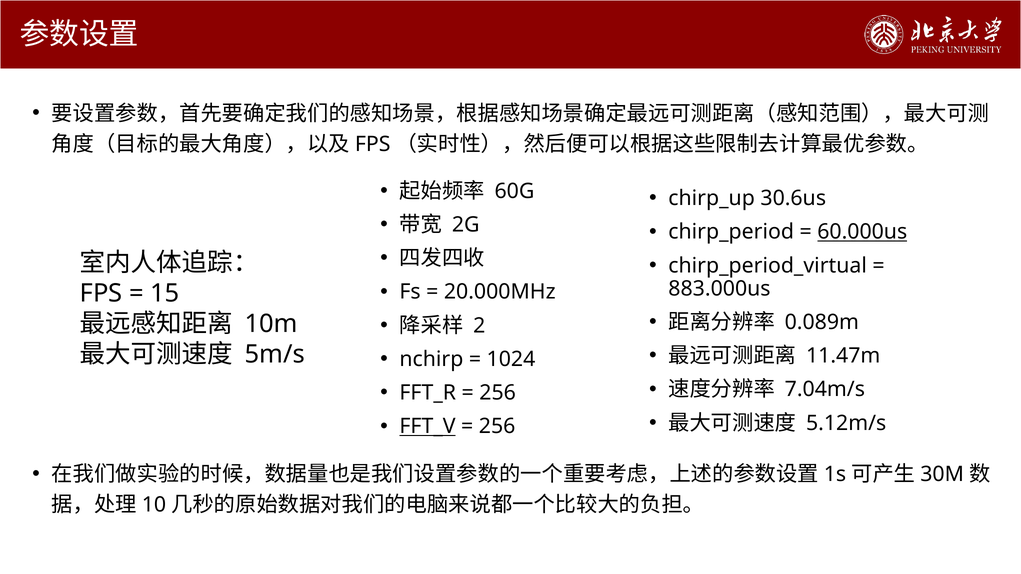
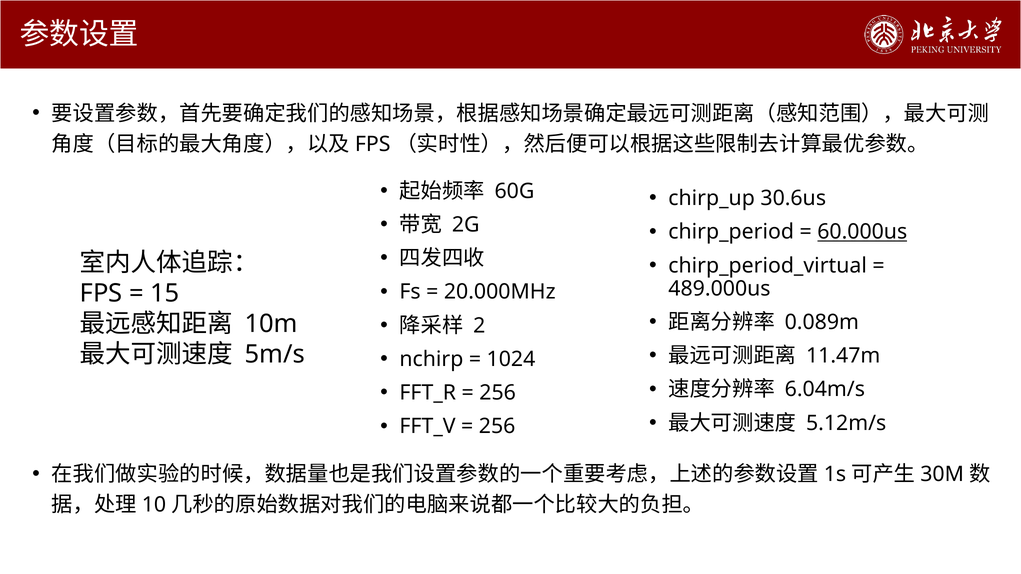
883.000us: 883.000us -> 489.000us (719, 289)
7.04m/s: 7.04m/s -> 6.04m/s (825, 390)
FFT_V underline: present -> none (428, 427)
